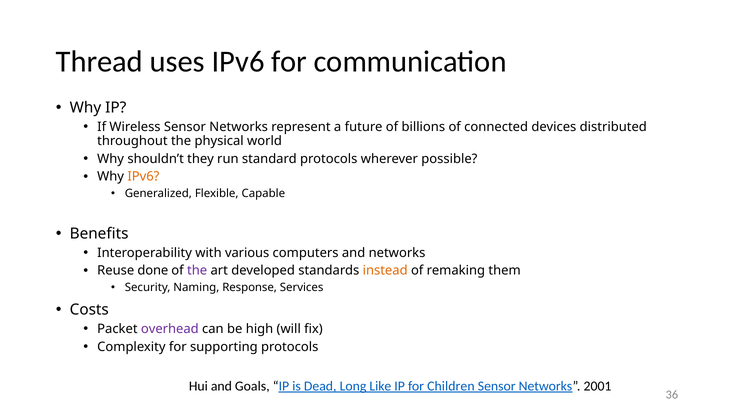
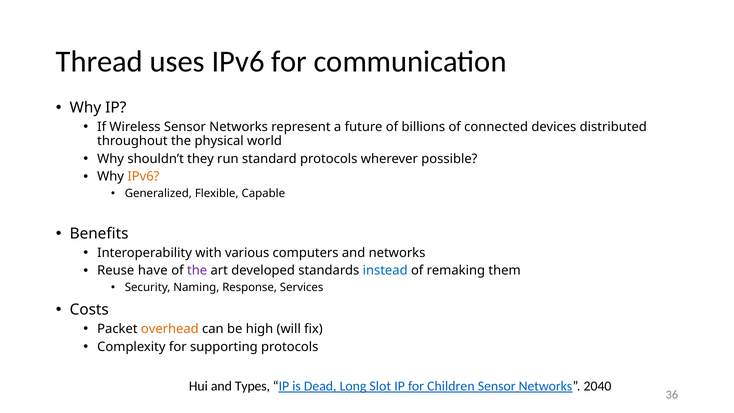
done: done -> have (153, 271)
instead colour: orange -> blue (385, 271)
overhead colour: purple -> orange (170, 329)
Goals: Goals -> Types (252, 386)
Like: Like -> Slot (380, 386)
2001: 2001 -> 2040 (598, 386)
